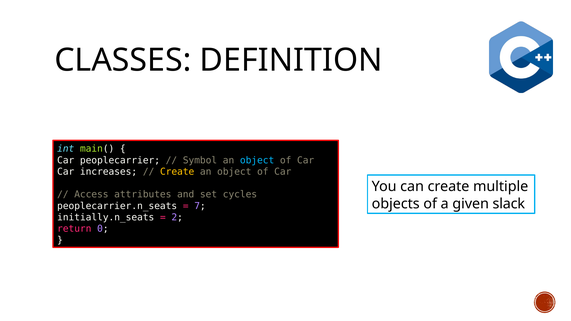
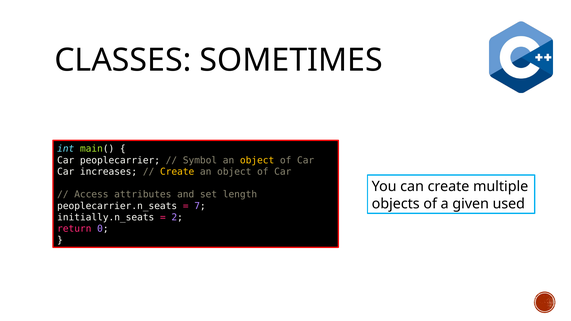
DEFINITION: DEFINITION -> SOMETIMES (291, 60)
object colour: light blue -> yellow (257, 160)
cycles: cycles -> length (240, 195)
slack: slack -> used (509, 204)
